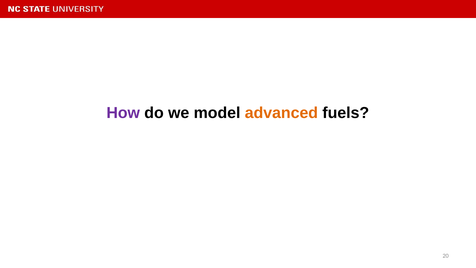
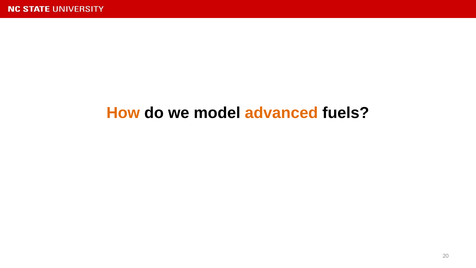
How colour: purple -> orange (123, 113)
